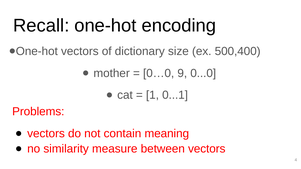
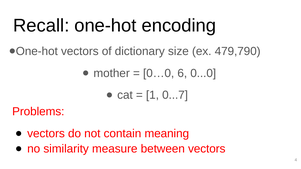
500,400: 500,400 -> 479,790 (238, 51)
9: 9 -> 6 (182, 73)
0...1: 0...1 -> 0...7 (175, 95)
